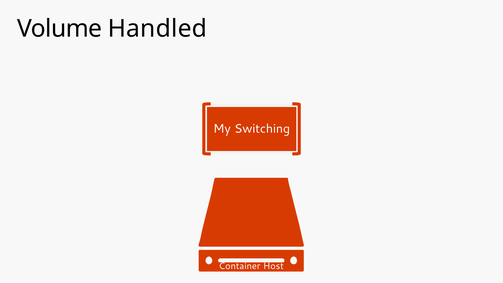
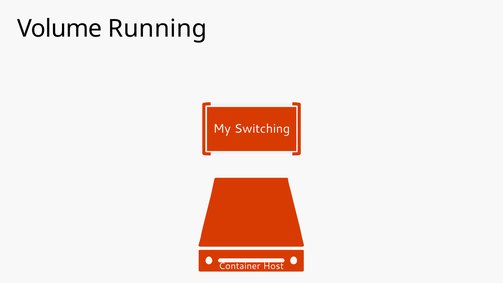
Handled: Handled -> Running (157, 29)
